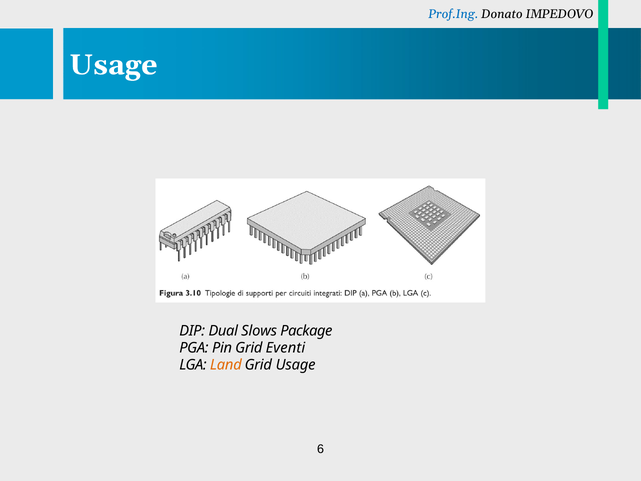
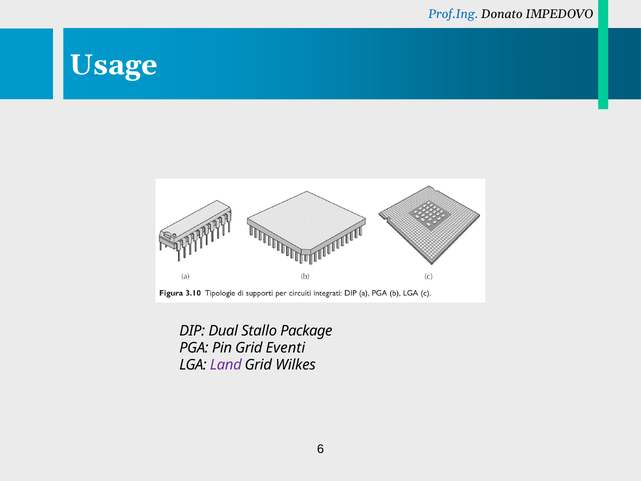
Slows: Slows -> Stallo (259, 331)
Land colour: orange -> purple (226, 365)
Grid Usage: Usage -> Wilkes (296, 365)
